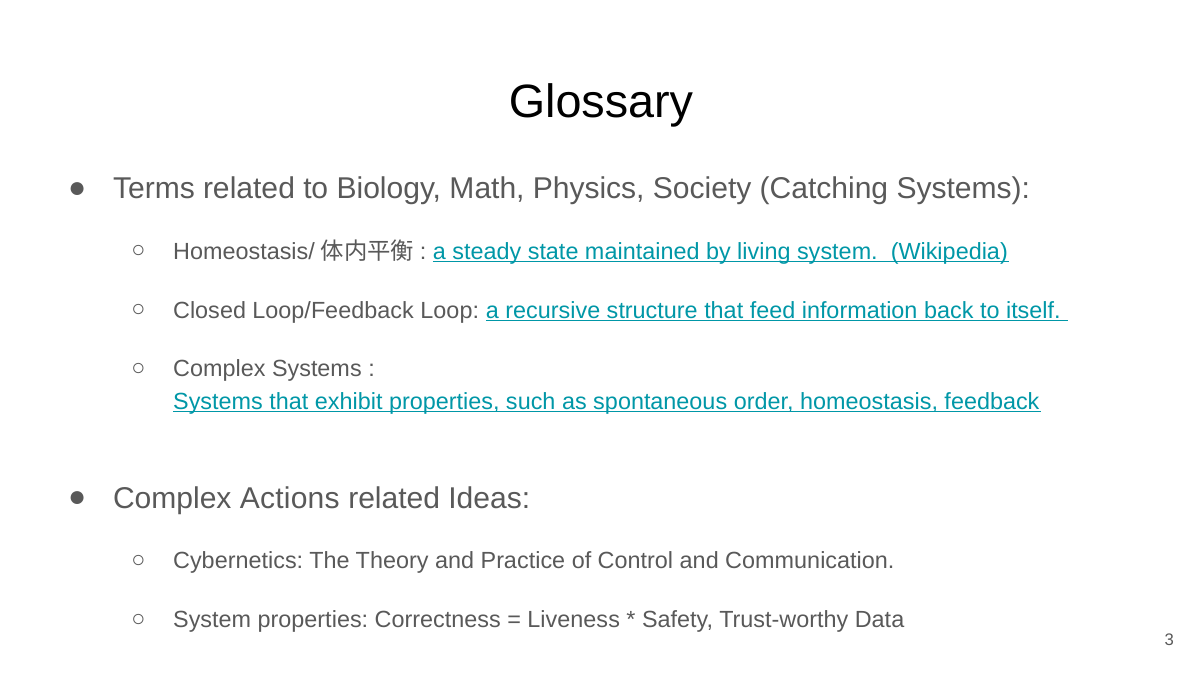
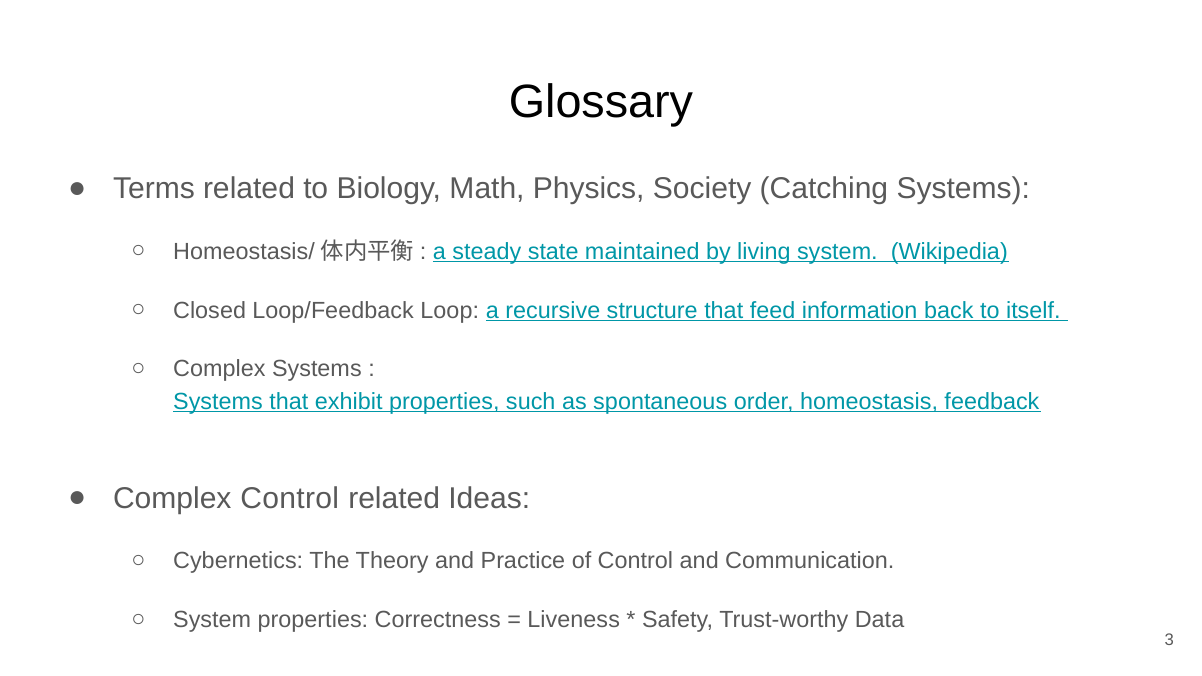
Complex Actions: Actions -> Control (290, 498)
